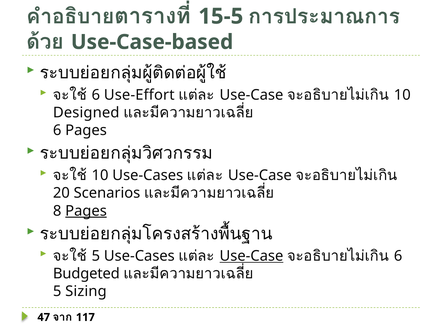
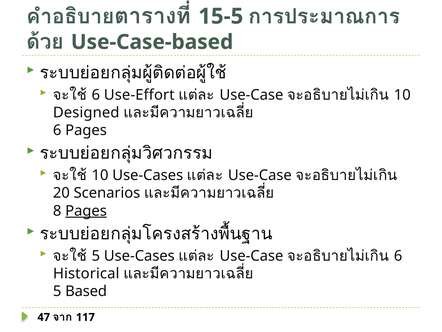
Use-Case underline: present -> none (251, 256)
Budgeted: Budgeted -> Historical (86, 273)
Sizing: Sizing -> Based (86, 291)
